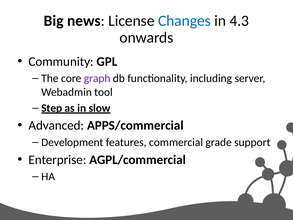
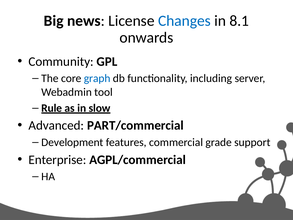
4.3: 4.3 -> 8.1 (239, 21)
graph colour: purple -> blue (97, 78)
Step: Step -> Rule (52, 108)
APPS/commercial: APPS/commercial -> PART/commercial (135, 125)
